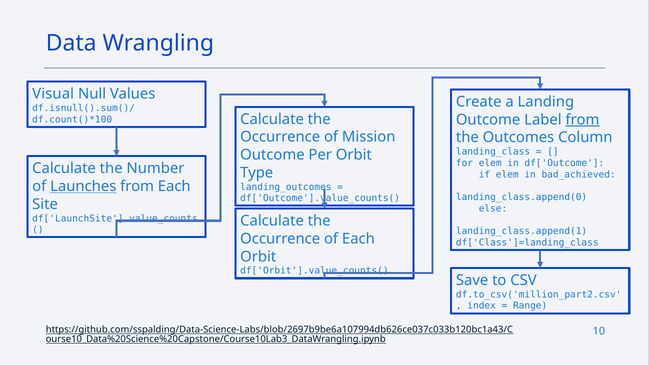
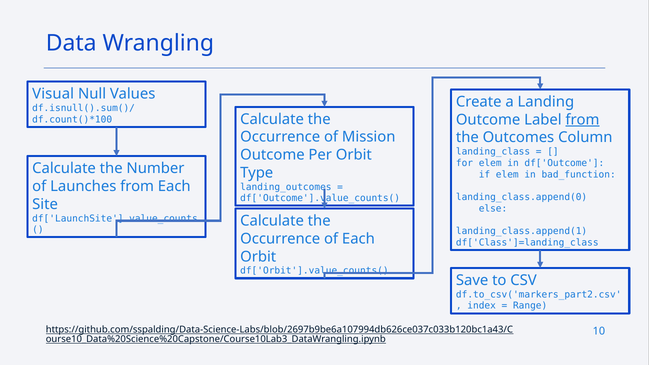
bad_achieved: bad_achieved -> bad_function (579, 175)
Launches underline: present -> none (83, 186)
df.to_csv('million_part2.csv: df.to_csv('million_part2.csv -> df.to_csv('markers_part2.csv (539, 295)
